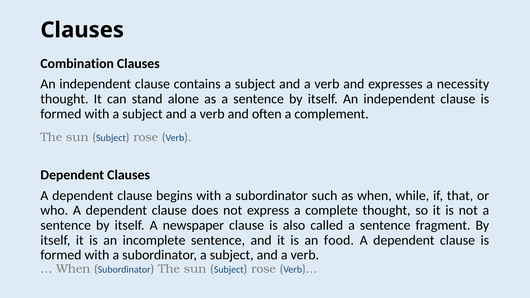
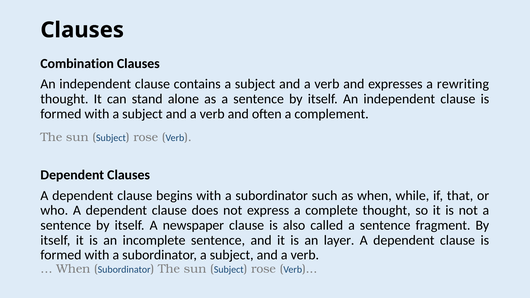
necessity: necessity -> rewriting (463, 84)
food: food -> layer (339, 240)
